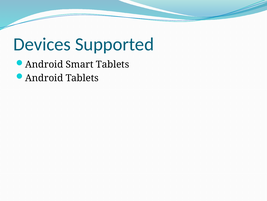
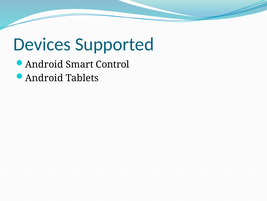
Smart Tablets: Tablets -> Control (113, 64)
